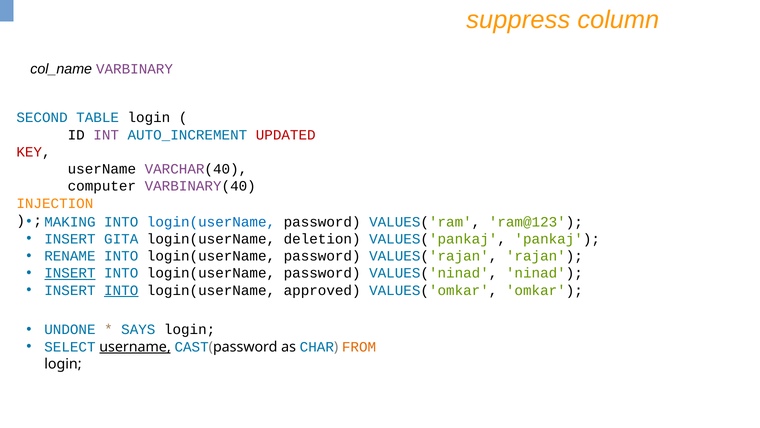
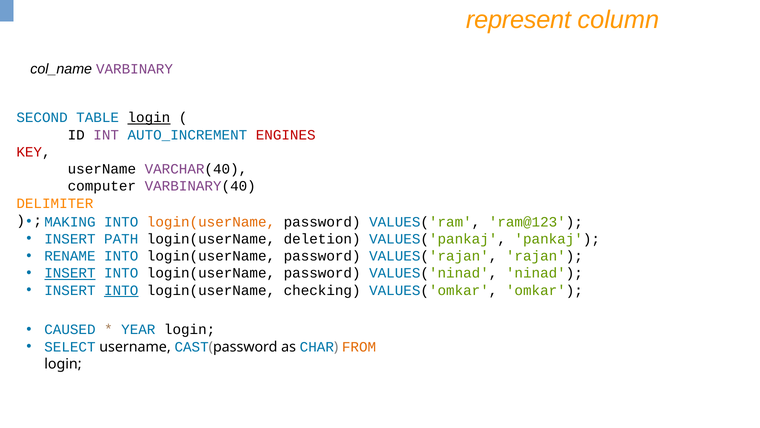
suppress: suppress -> represent (518, 20)
login underline: none -> present (149, 118)
UPDATED: UPDATED -> ENGINES (286, 135)
INJECTION: INJECTION -> DELIMITER (55, 203)
login(userName colour: blue -> orange (211, 222)
GITA: GITA -> PATH (121, 239)
approved: approved -> checking (322, 290)
UNDONE: UNDONE -> CAUSED (70, 329)
SAYS: SAYS -> YEAR (138, 329)
username underline: present -> none (135, 346)
